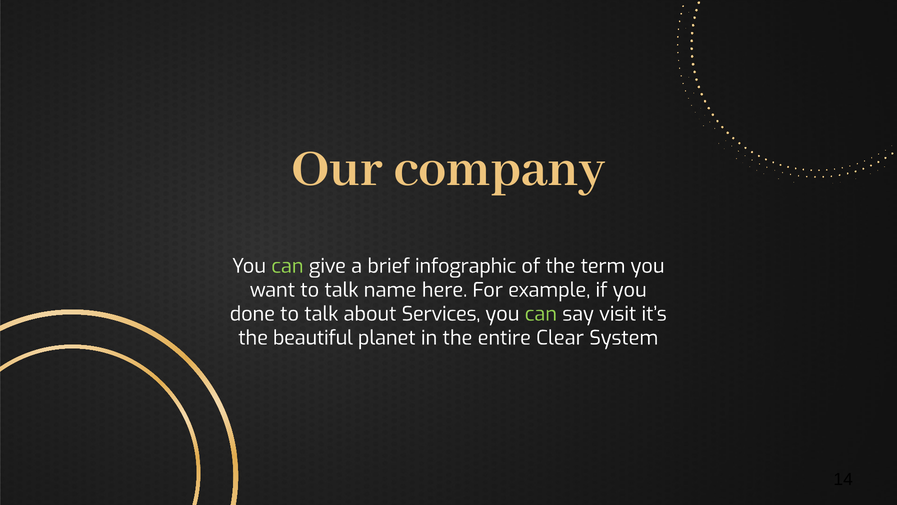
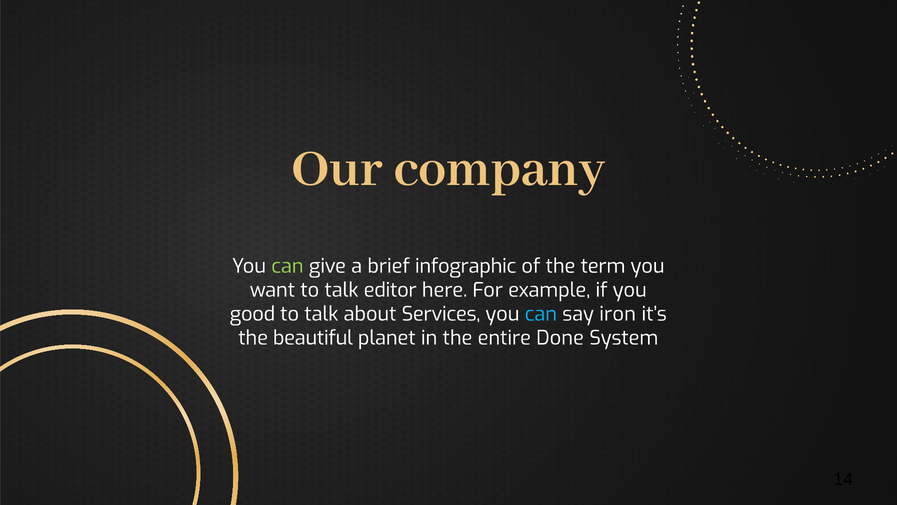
name: name -> editor (390, 290)
done: done -> good (252, 314)
can colour: light green -> light blue (541, 314)
visit: visit -> iron (618, 314)
Clear: Clear -> Done (560, 338)
